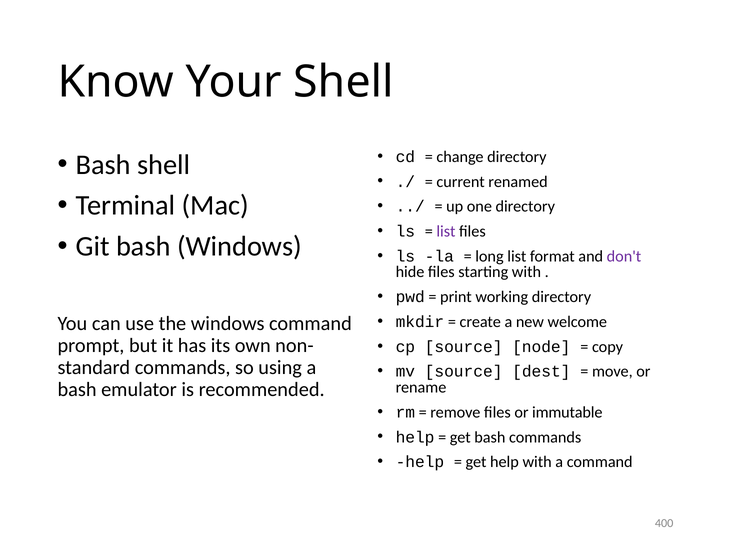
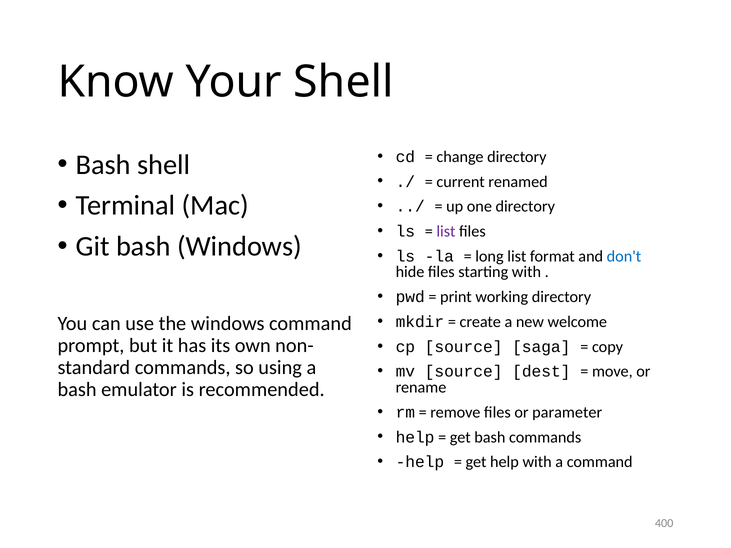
don't colour: purple -> blue (624, 256)
node: node -> saga (541, 347)
immutable: immutable -> parameter (567, 412)
